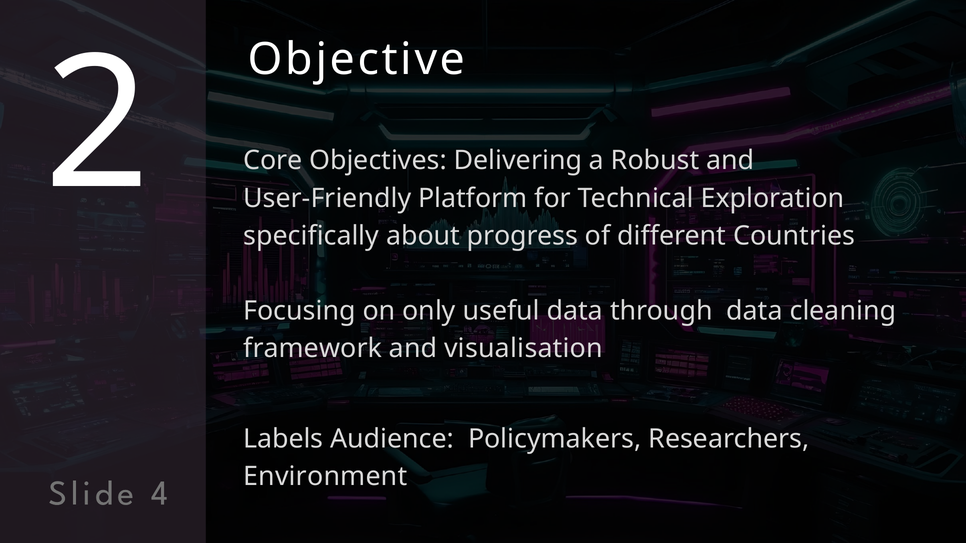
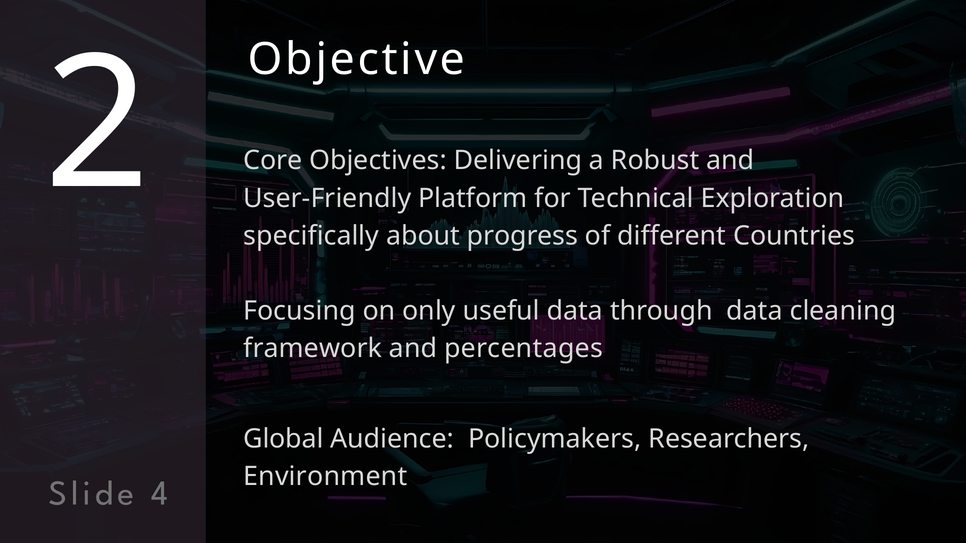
visualisation: visualisation -> percentages (524, 349)
Labels: Labels -> Global (283, 439)
